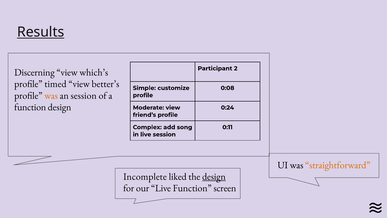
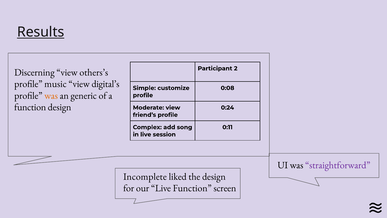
which’s: which’s -> others’s (94, 72)
timed: timed -> music (56, 84)
better’s: better’s -> digital’s (106, 84)
an session: session -> generic (84, 95)
straightforward colour: orange -> purple (338, 165)
design underline: present -> none (214, 176)
